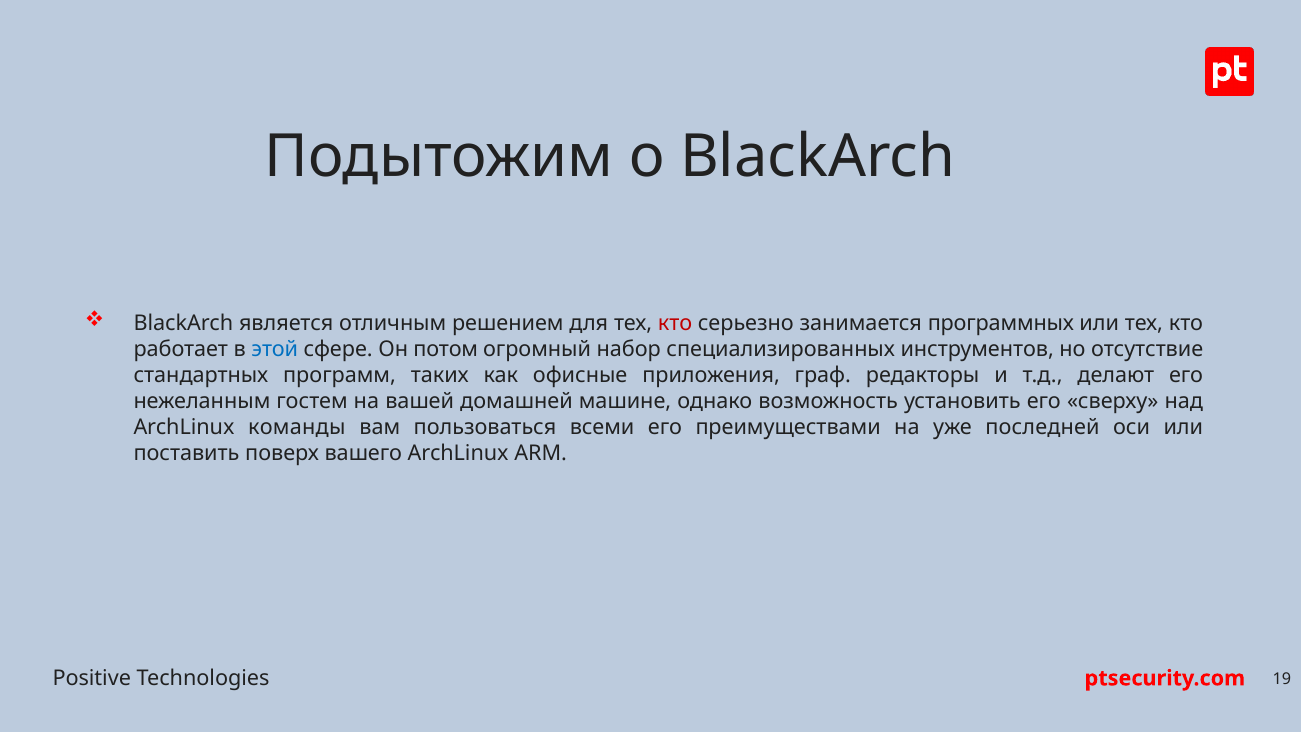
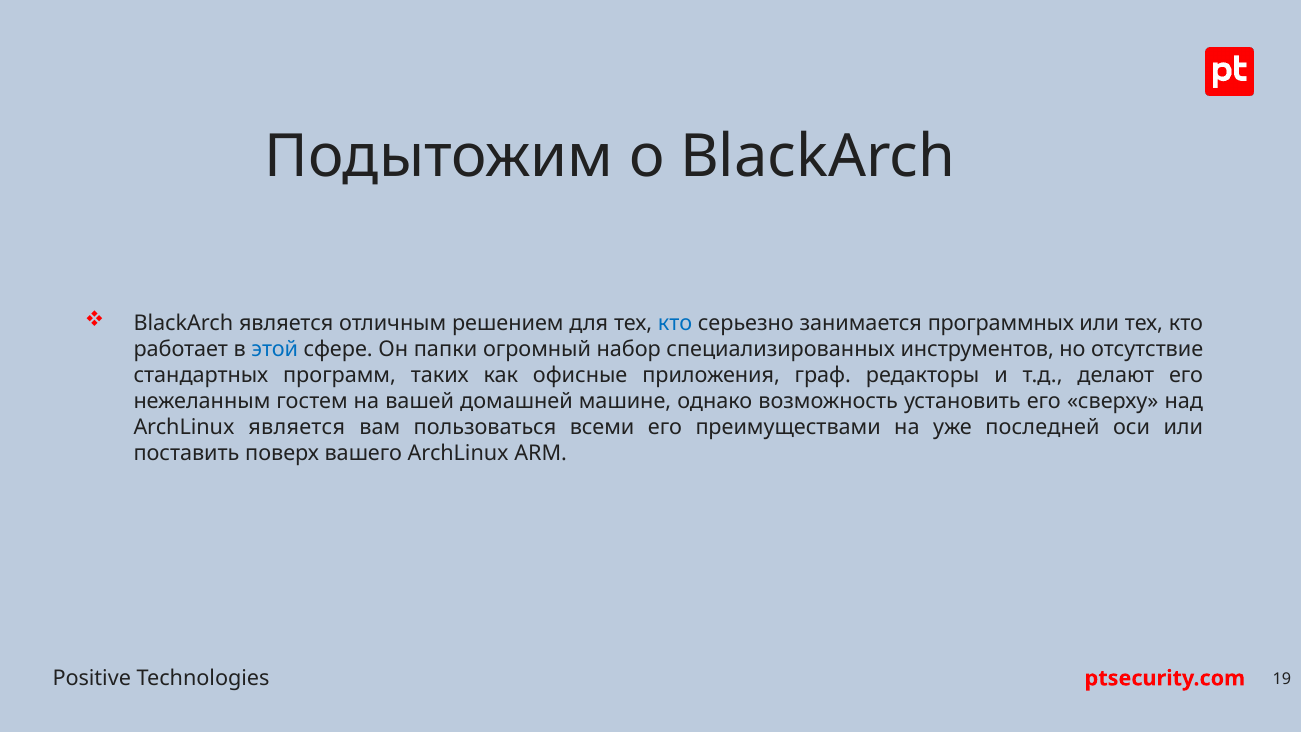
кто colour: red -> blue (675, 323)
потом: потом -> папки (446, 349)
ArchLinux команды: команды -> является (297, 427)
